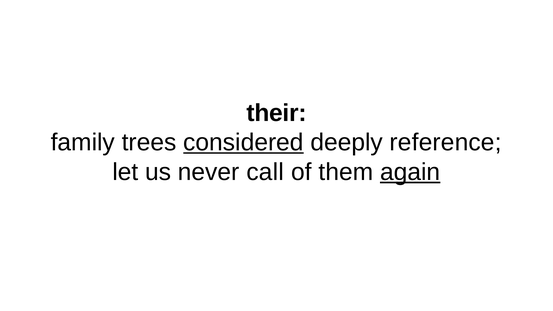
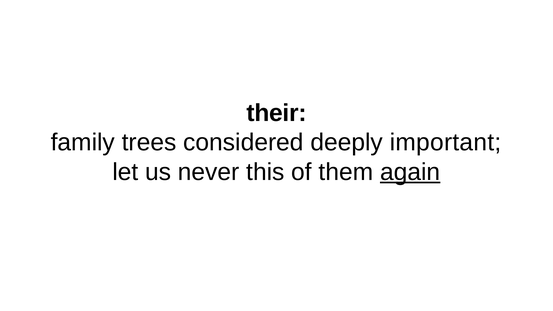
considered underline: present -> none (243, 142)
reference: reference -> important (446, 142)
call: call -> this (265, 172)
